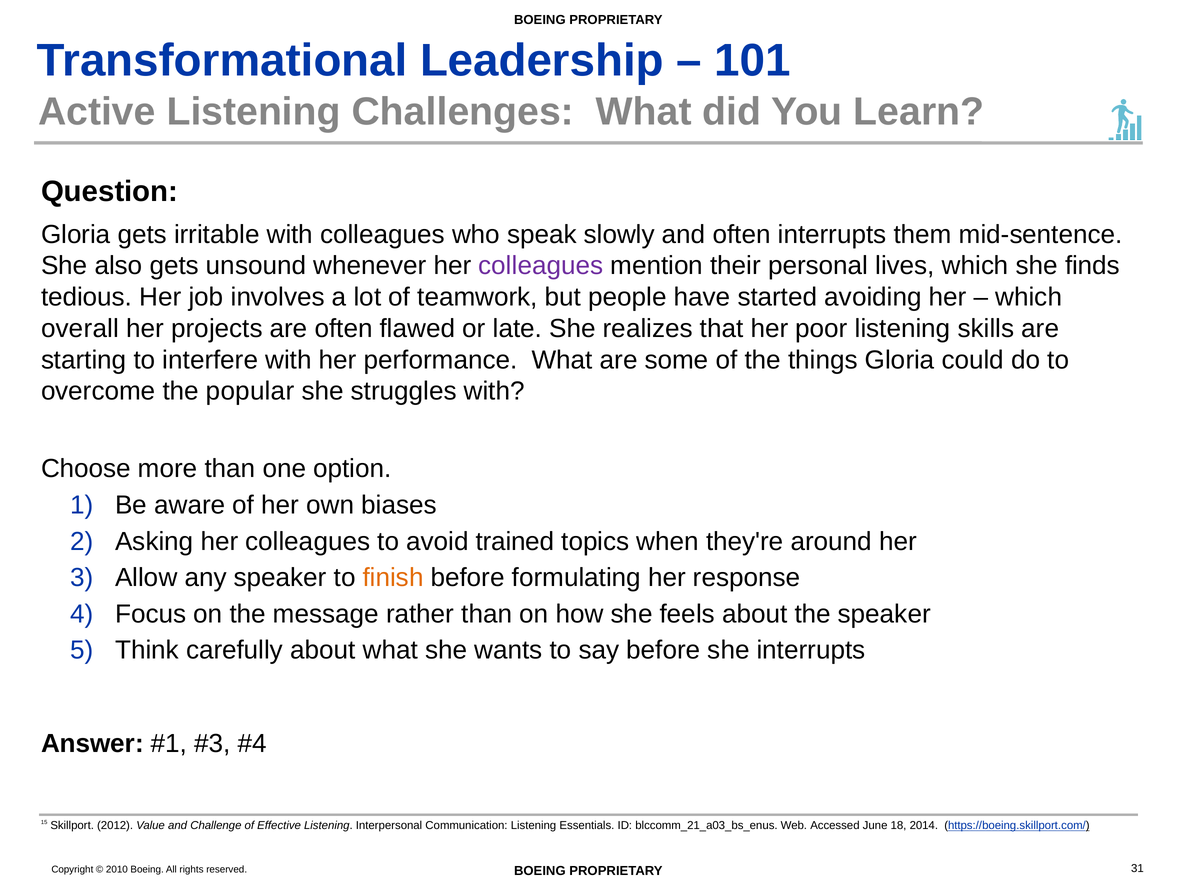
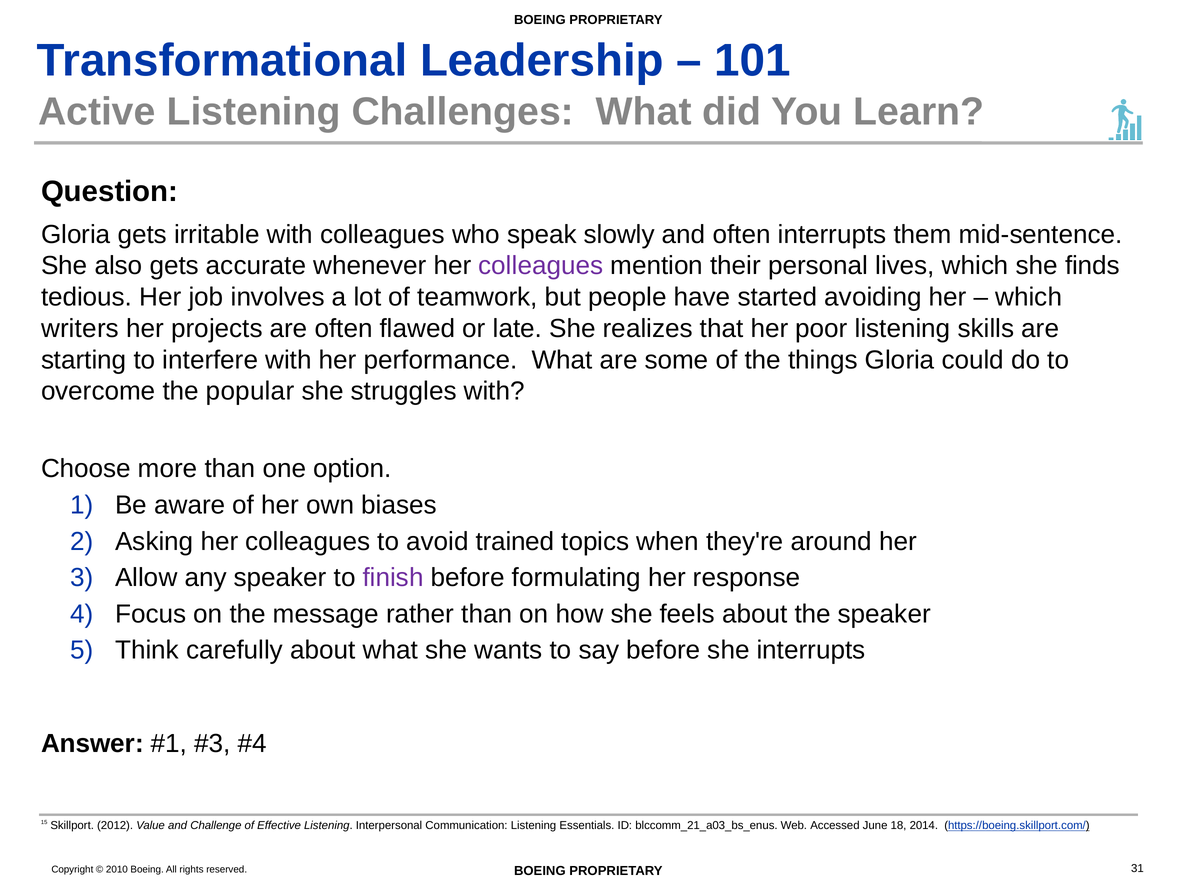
unsound: unsound -> accurate (256, 266)
overall: overall -> writers (80, 328)
finish colour: orange -> purple (393, 578)
